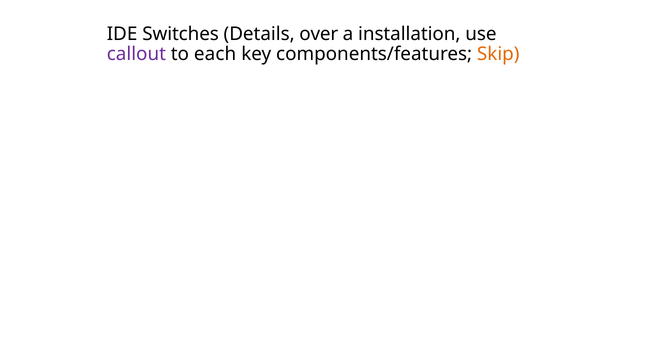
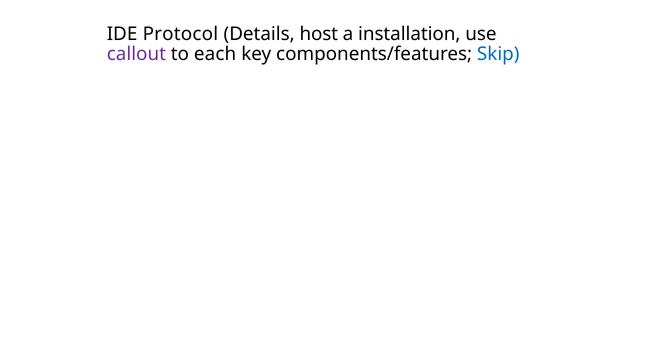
Switches: Switches -> Protocol (180, 34)
over: over -> host (319, 34)
Skip colour: orange -> blue (498, 54)
